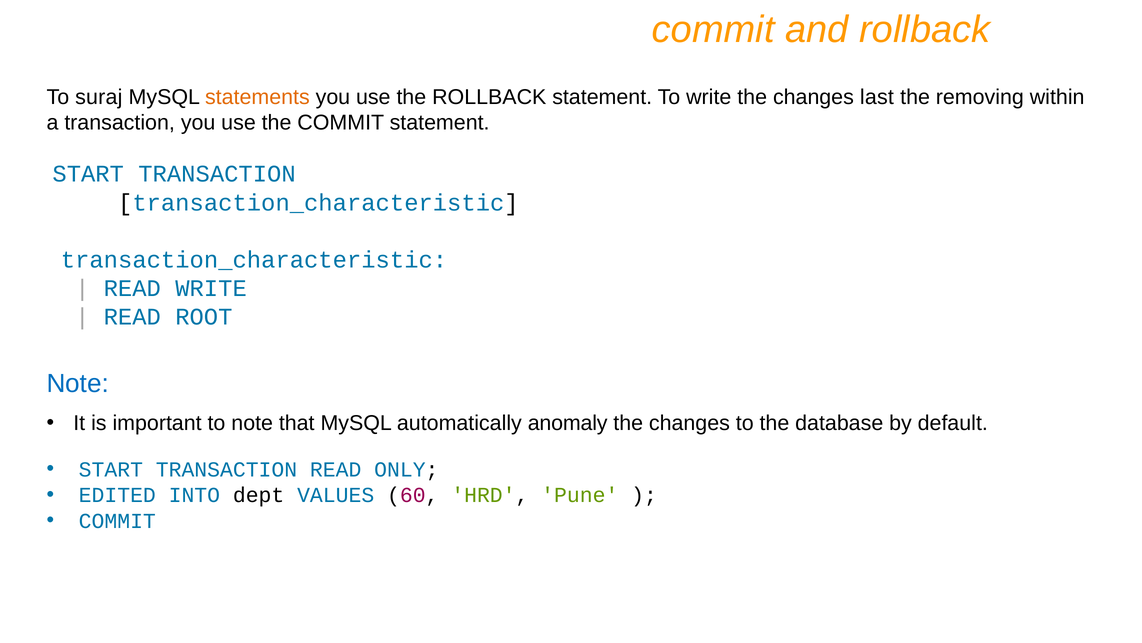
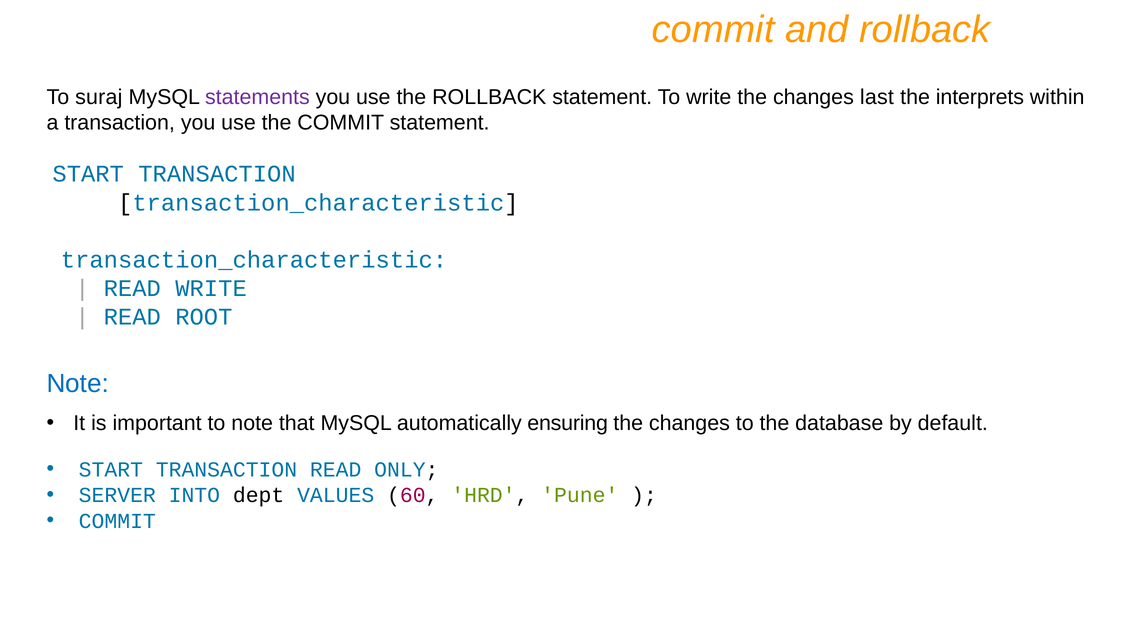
statements colour: orange -> purple (257, 97)
removing: removing -> interprets (980, 97)
anomaly: anomaly -> ensuring (568, 423)
EDITED: EDITED -> SERVER (117, 495)
